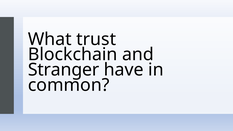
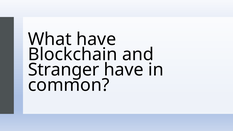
What trust: trust -> have (96, 39)
